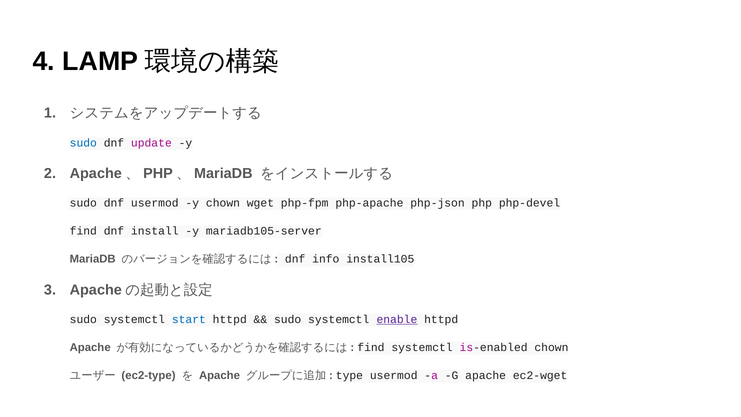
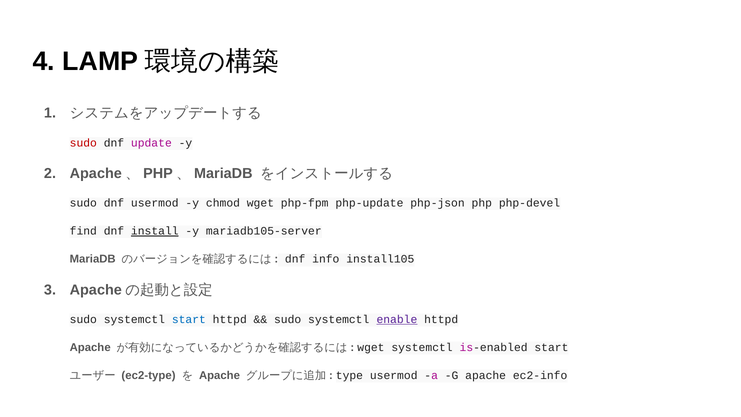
sudo colour: blue -> red (83, 143)
y chown: chown -> chmod (223, 203)
php-apache: php-apache -> php-update (369, 203)
install underline: none -> present (155, 231)
find: find -> wget (371, 347)
is-enabled chown: chown -> start (551, 347)
ec2-wget: ec2-wget -> ec2-info (540, 375)
